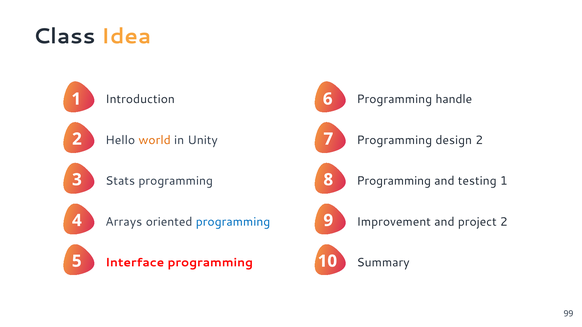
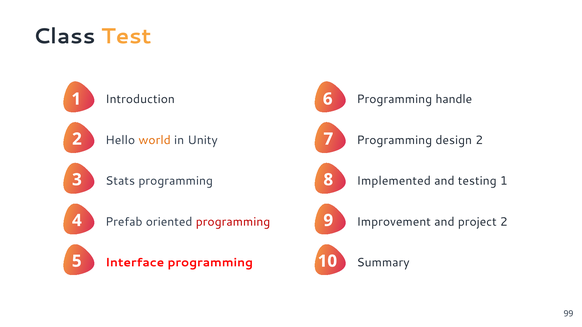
Idea: Idea -> Test (126, 36)
Programming: Programming -> Implemented (394, 181)
Arrays: Arrays -> Prefab (124, 222)
programming colour: blue -> red (233, 222)
